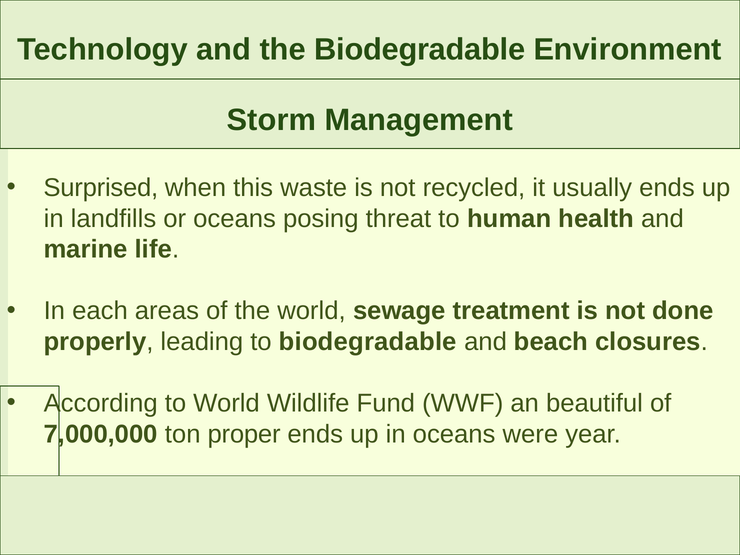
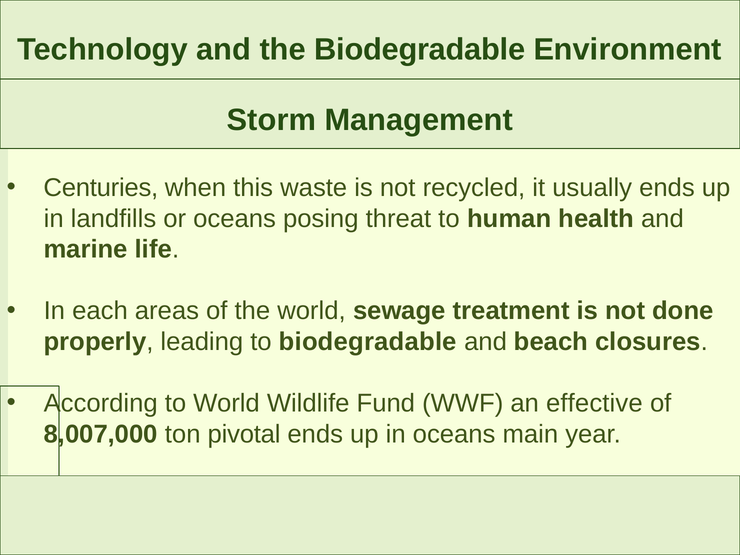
Surprised: Surprised -> Centuries (101, 188)
beautiful: beautiful -> effective (594, 403)
7,000,000: 7,000,000 -> 8,007,000 (101, 434)
proper: proper -> pivotal (244, 434)
were: were -> main (530, 434)
